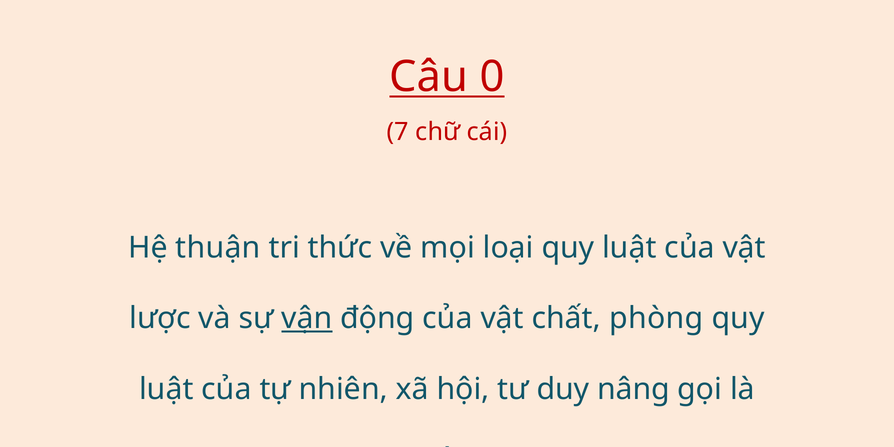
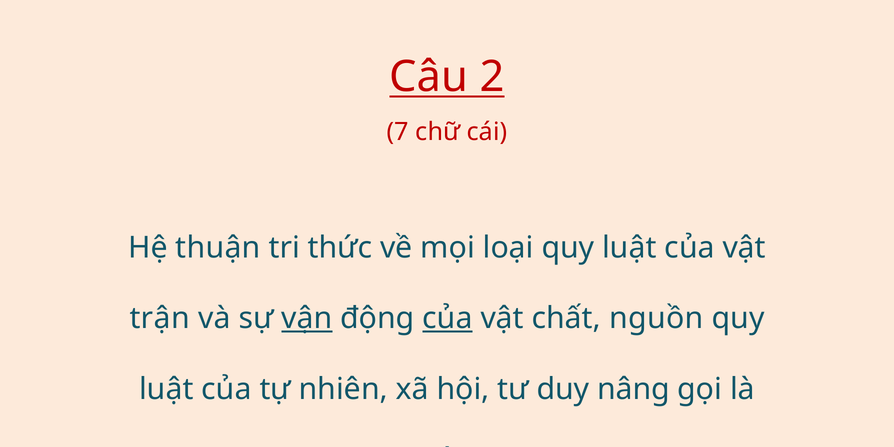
0: 0 -> 2 (492, 77)
lược: lược -> trận (160, 318)
của underline: none -> present (448, 318)
phòng: phòng -> nguồn (656, 318)
